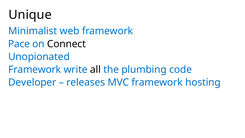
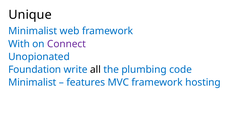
Pace: Pace -> With (19, 44)
Connect colour: black -> purple (67, 44)
Framework: Framework -> Foundation (35, 69)
Developer: Developer -> Minimalist (32, 82)
releases: releases -> features (86, 82)
